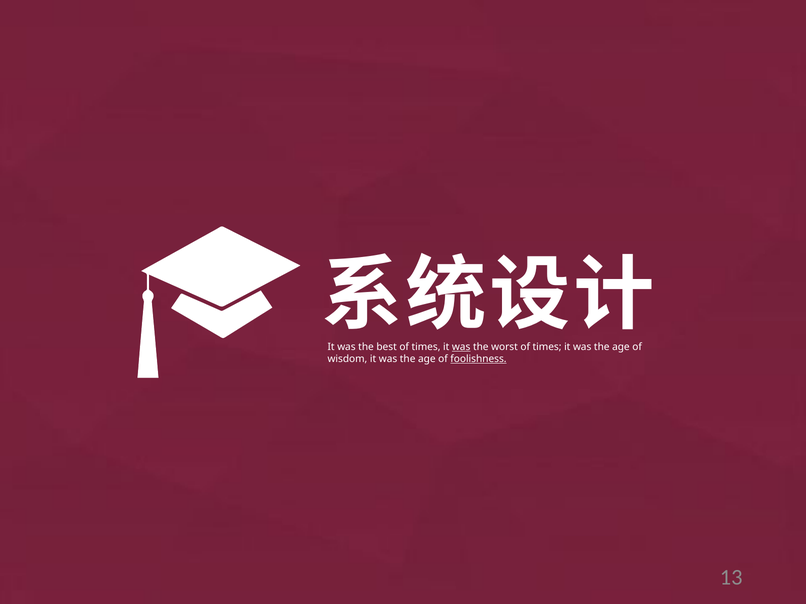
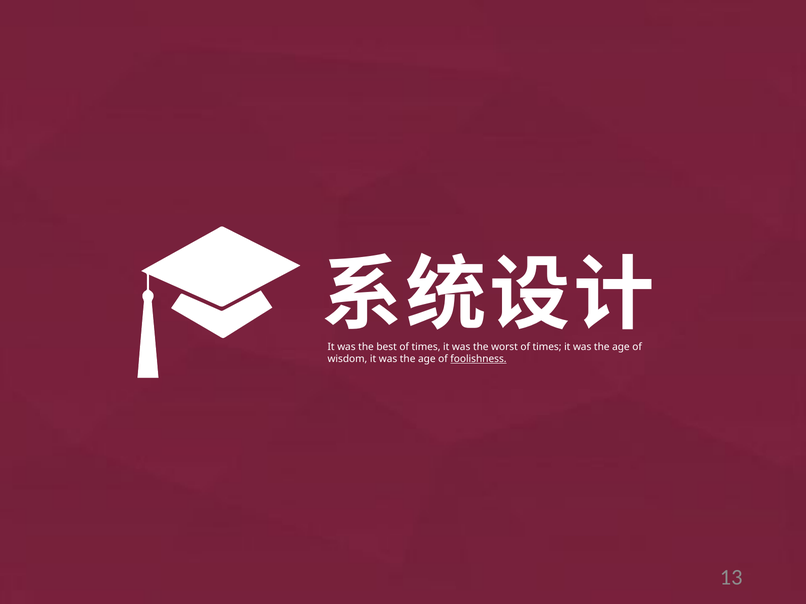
was underline: present -> none (461, 347)
